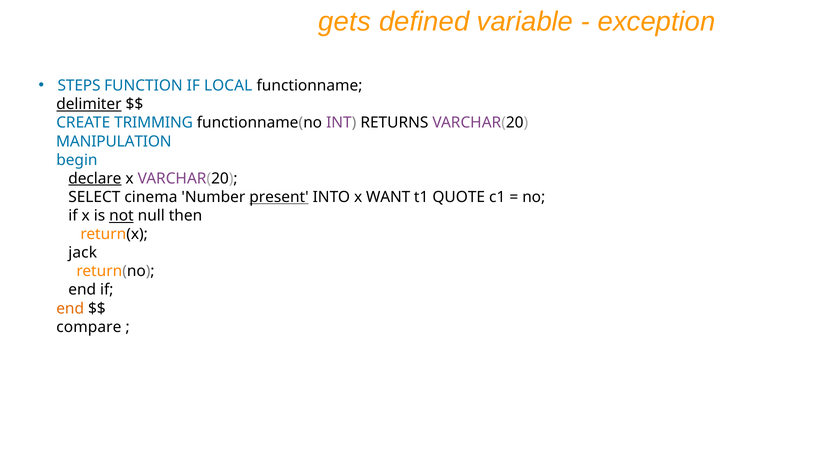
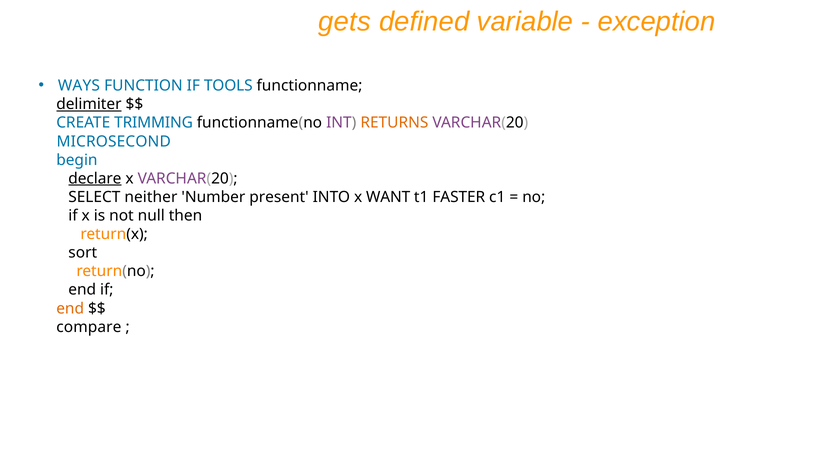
STEPS: STEPS -> WAYS (79, 86)
LOCAL: LOCAL -> TOOLS (228, 86)
RETURNS colour: black -> orange (394, 123)
MANIPULATION: MANIPULATION -> MICROSECOND (114, 141)
cinema: cinema -> neither (151, 197)
present underline: present -> none (279, 197)
QUOTE: QUOTE -> FASTER (459, 197)
not underline: present -> none (121, 216)
jack: jack -> sort (83, 253)
